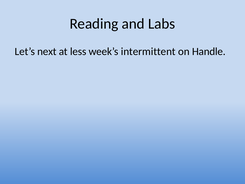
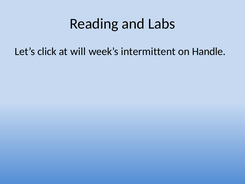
next: next -> click (47, 51)
less: less -> will (78, 51)
